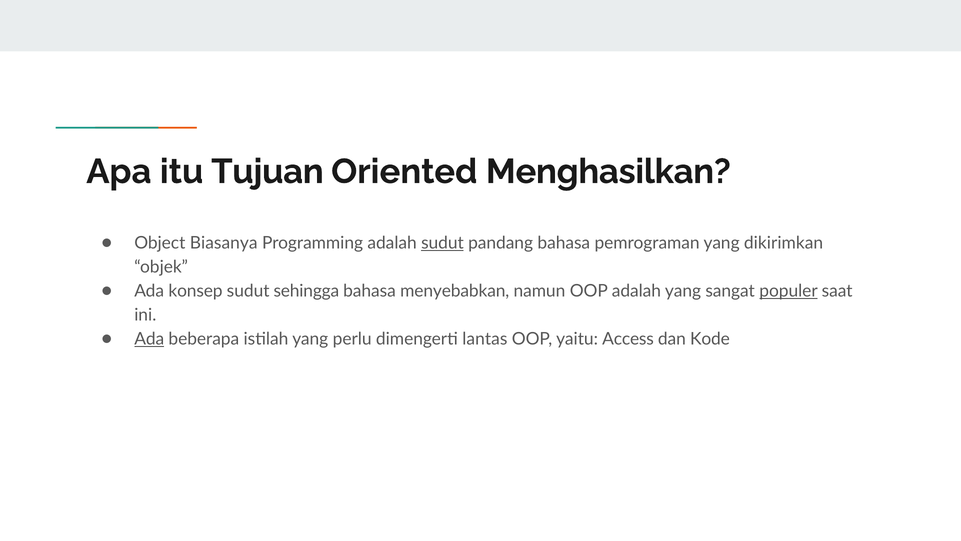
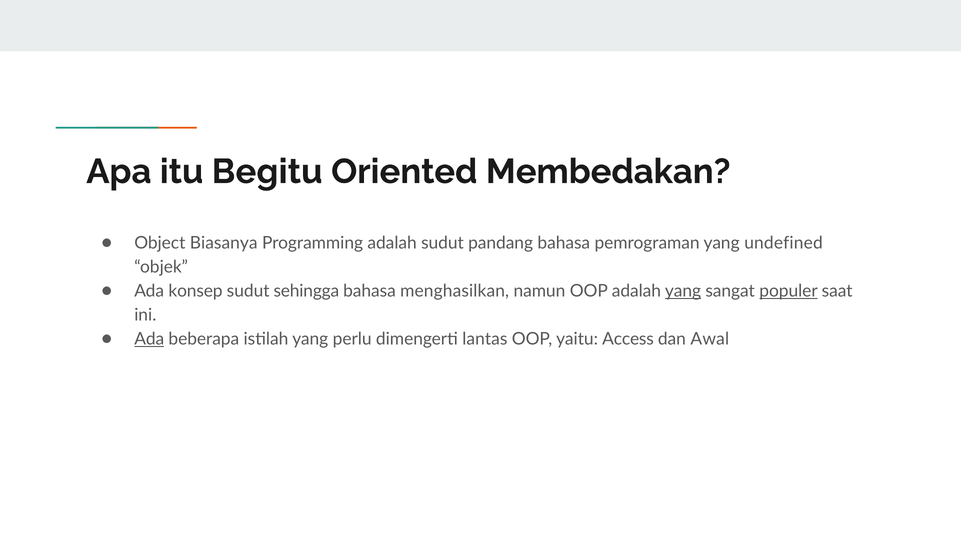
Tujuan: Tujuan -> Begitu (267, 171)
Menghasilkan: Menghasilkan -> Membedakan (608, 171)
sudut underline: present -> none (442, 243)
dikirimkan: dikirimkan -> undefined (784, 243)
menyebabkan: menyebabkan -> menghasilkan (455, 291)
yang underline: none -> present (683, 291)
Kode: Kode -> Awal (710, 339)
